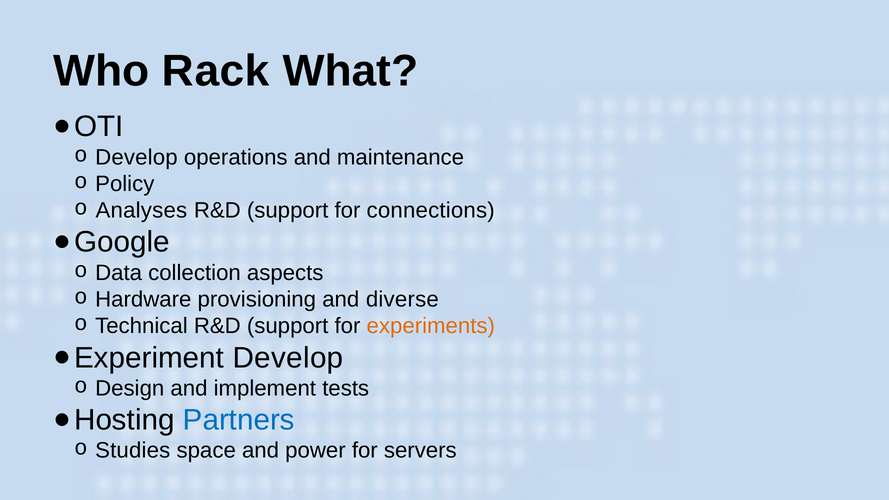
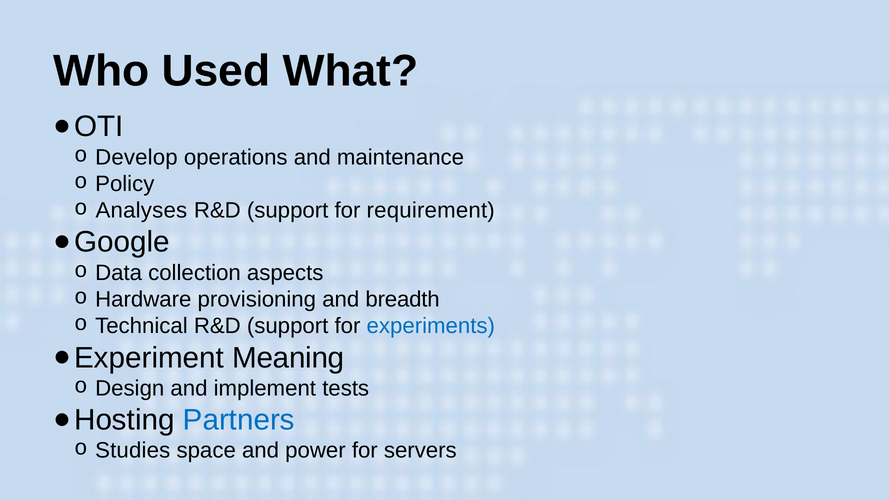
Rack: Rack -> Used (216, 71)
connections: connections -> requirement (431, 211)
diverse: diverse -> breadth (403, 299)
experiments colour: orange -> blue (431, 326)
Develop: Develop -> Meaning (288, 358)
